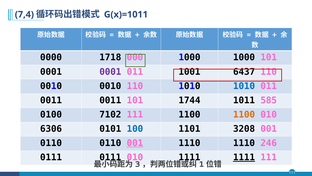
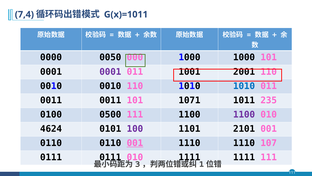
1718: 1718 -> 0050 (110, 57)
6437: 6437 -> 2001 (244, 72)
1744: 1744 -> 1071 (189, 100)
585: 585 -> 235 (269, 100)
7102: 7102 -> 0500 (110, 114)
1100 colour: orange -> purple (244, 114)
6306: 6306 -> 4624 (51, 129)
100 colour: blue -> purple (135, 129)
3208: 3208 -> 2101 (244, 129)
246: 246 -> 107 (269, 143)
1111 underline: present -> none (244, 157)
